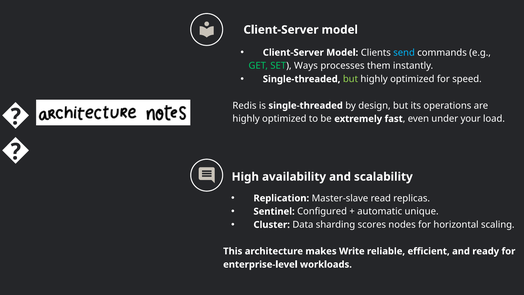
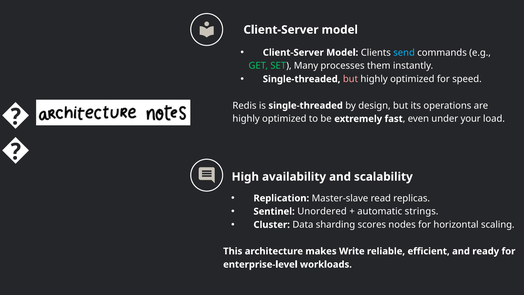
Ways: Ways -> Many (306, 66)
but colour: light green -> pink (350, 79)
Configured: Configured -> Unordered (322, 211)
unique: unique -> strings (422, 211)
